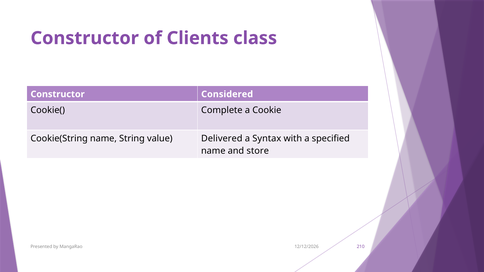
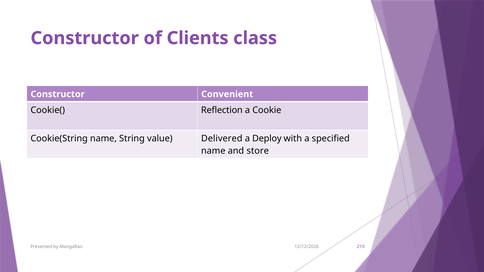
Considered: Considered -> Convenient (227, 94)
Complete: Complete -> Reflection (222, 110)
Syntax: Syntax -> Deploy (267, 139)
